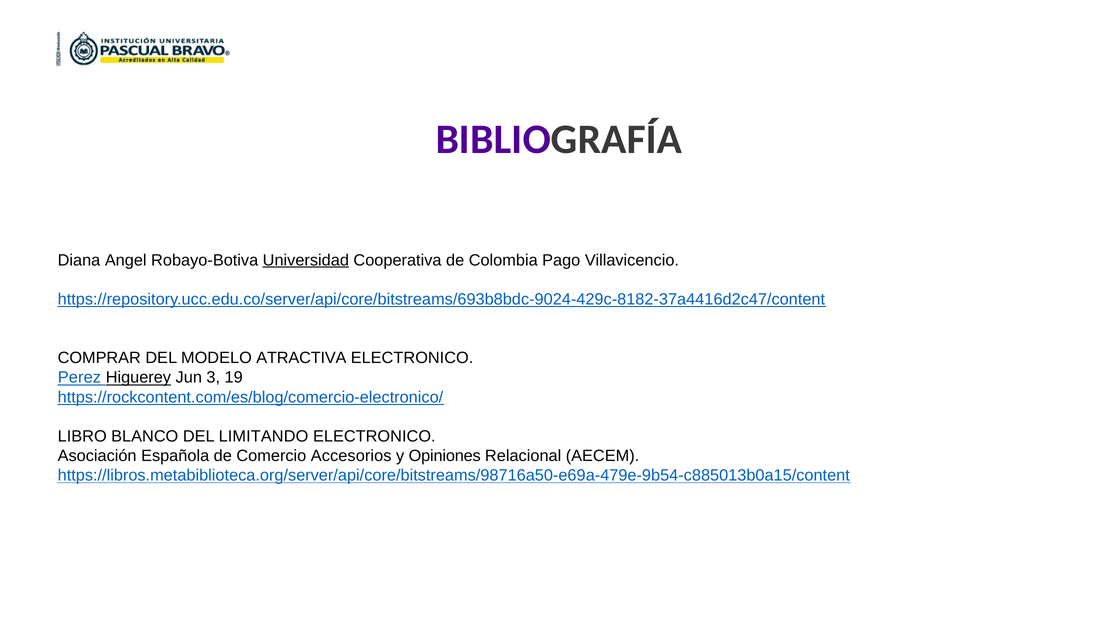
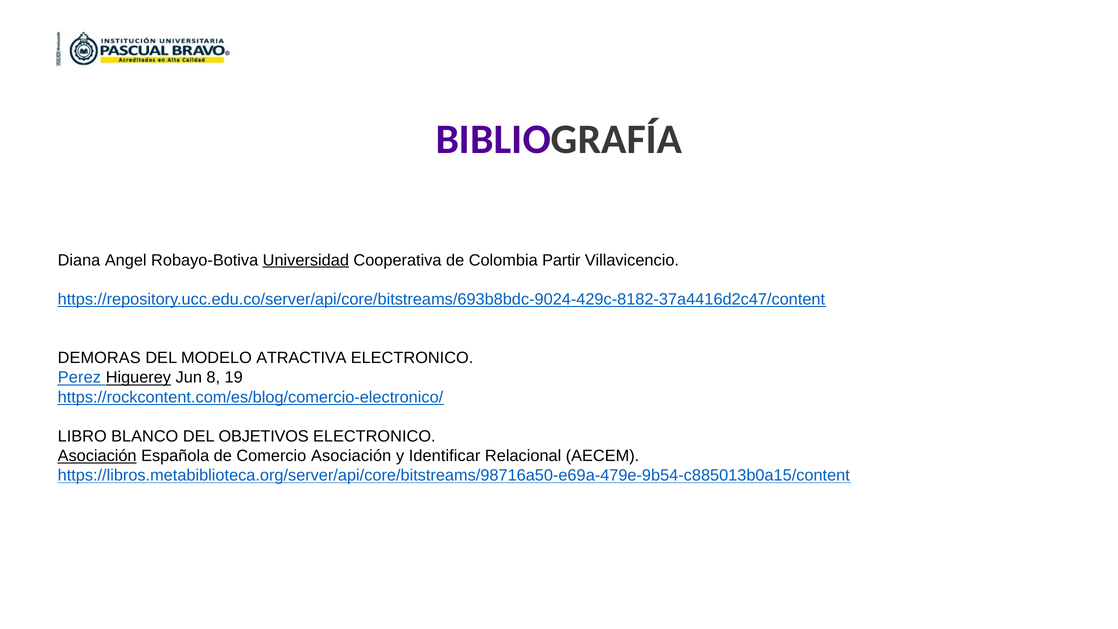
Pago: Pago -> Partir (561, 260)
COMPRAR: COMPRAR -> DEMORAS (99, 358)
3: 3 -> 8 (213, 378)
LIMITANDO: LIMITANDO -> OBJETIVOS (264, 436)
Asociación underline: none -> present (97, 456)
Comercio Accesorios: Accesorios -> Asociación (351, 456)
Opiniones: Opiniones -> Identificar (445, 456)
